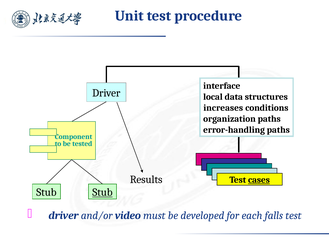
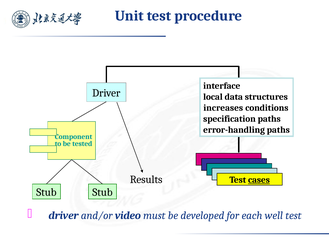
organization: organization -> specification (229, 119)
Stub underline: present -> none (102, 192)
falls: falls -> well (274, 215)
